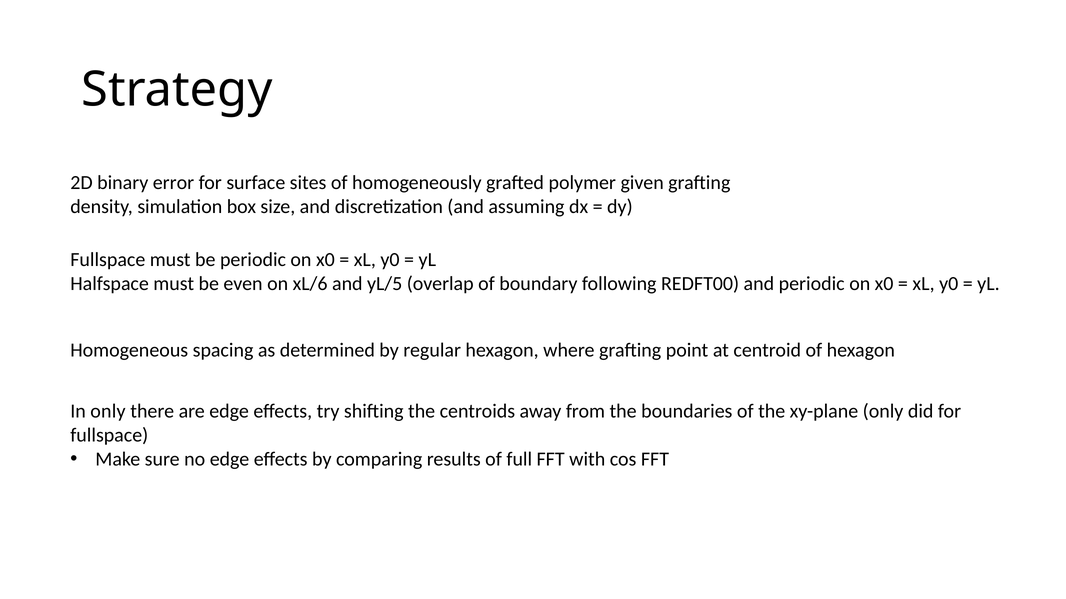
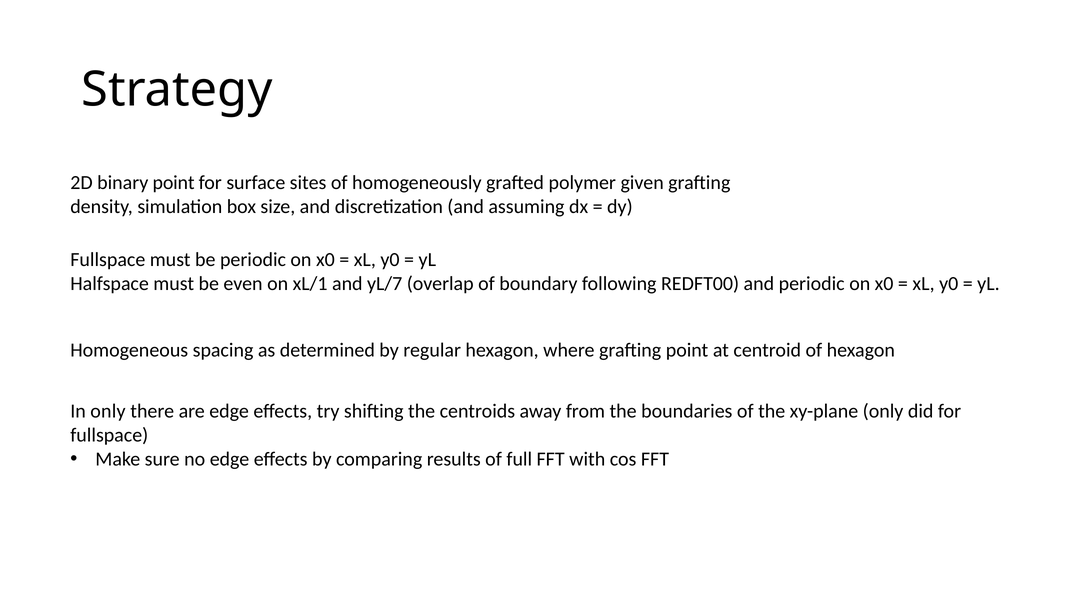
binary error: error -> point (174, 183)
xL/6: xL/6 -> xL/1 (310, 284)
yL/5: yL/5 -> yL/7 (385, 284)
